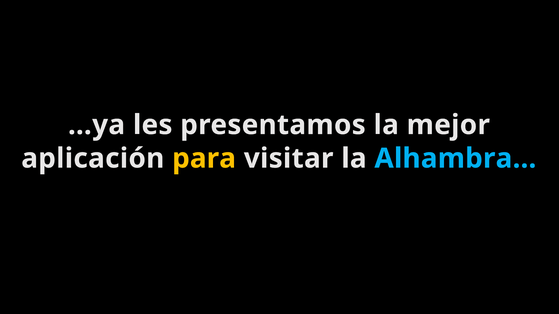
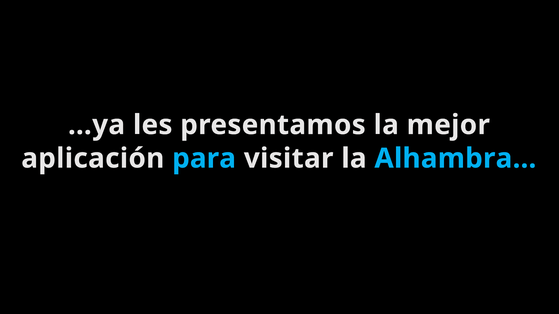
para colour: yellow -> light blue (204, 159)
